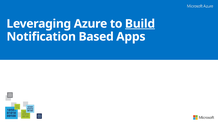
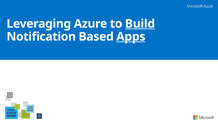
Apps underline: none -> present (131, 37)
